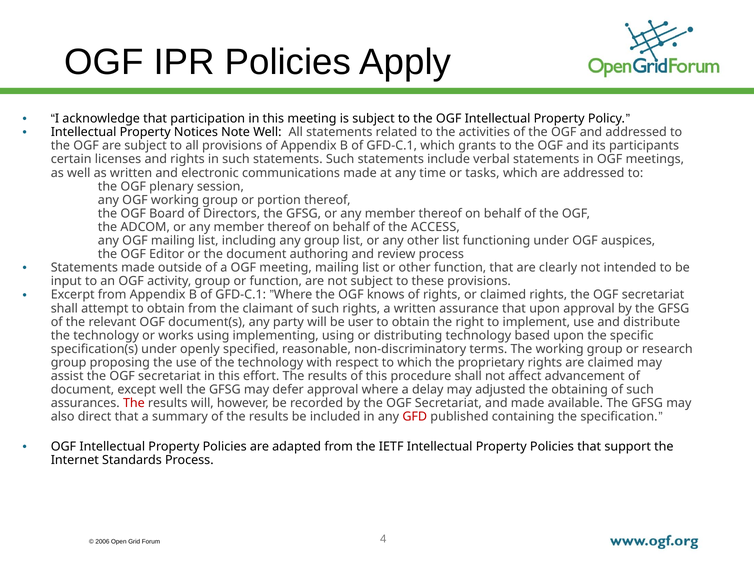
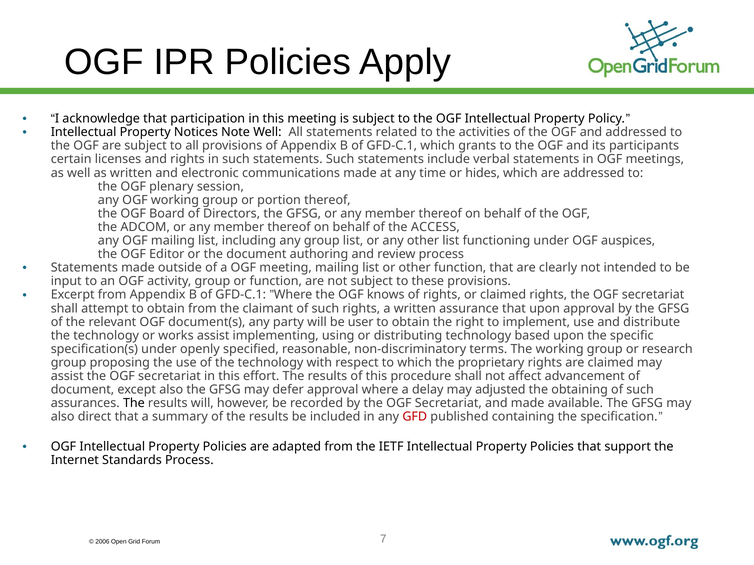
tasks: tasks -> hides (483, 173)
works using: using -> assist (213, 336)
except well: well -> also (171, 390)
The colour: red -> black (134, 404)
4: 4 -> 7 (383, 539)
